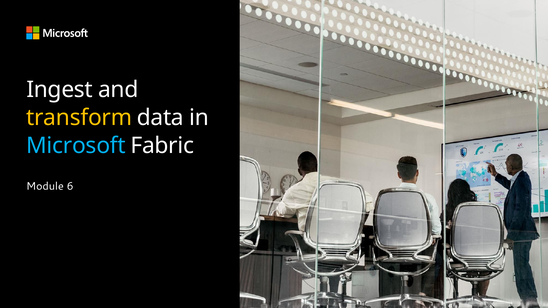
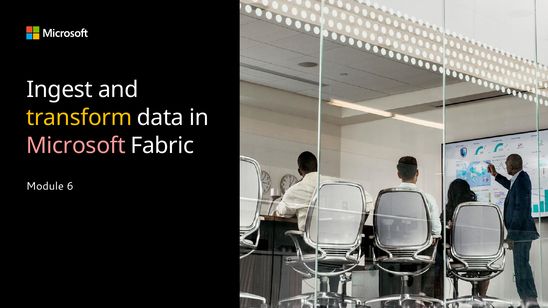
Microsoft colour: light blue -> pink (76, 146)
